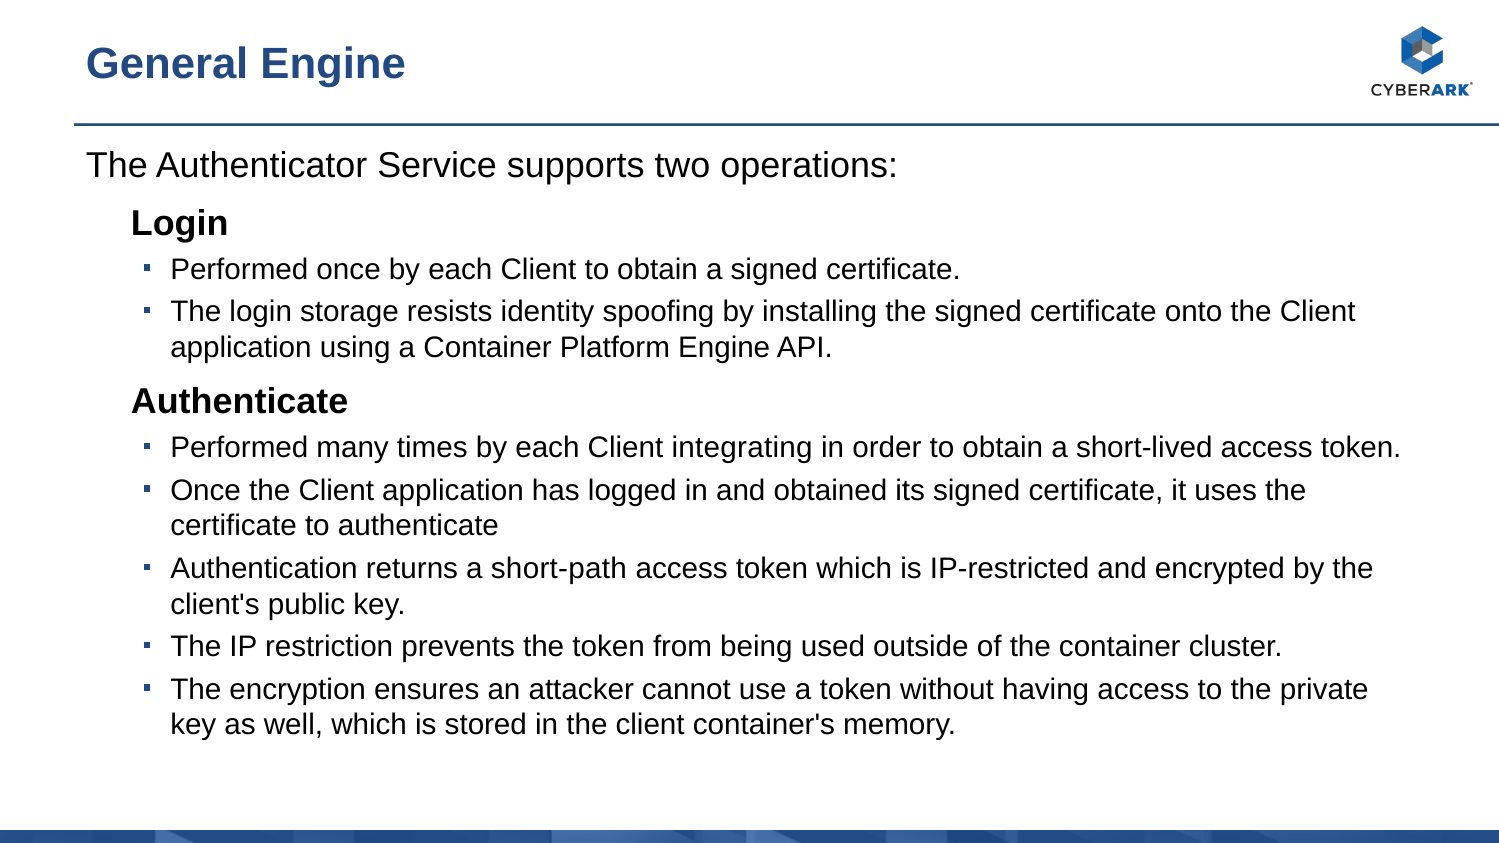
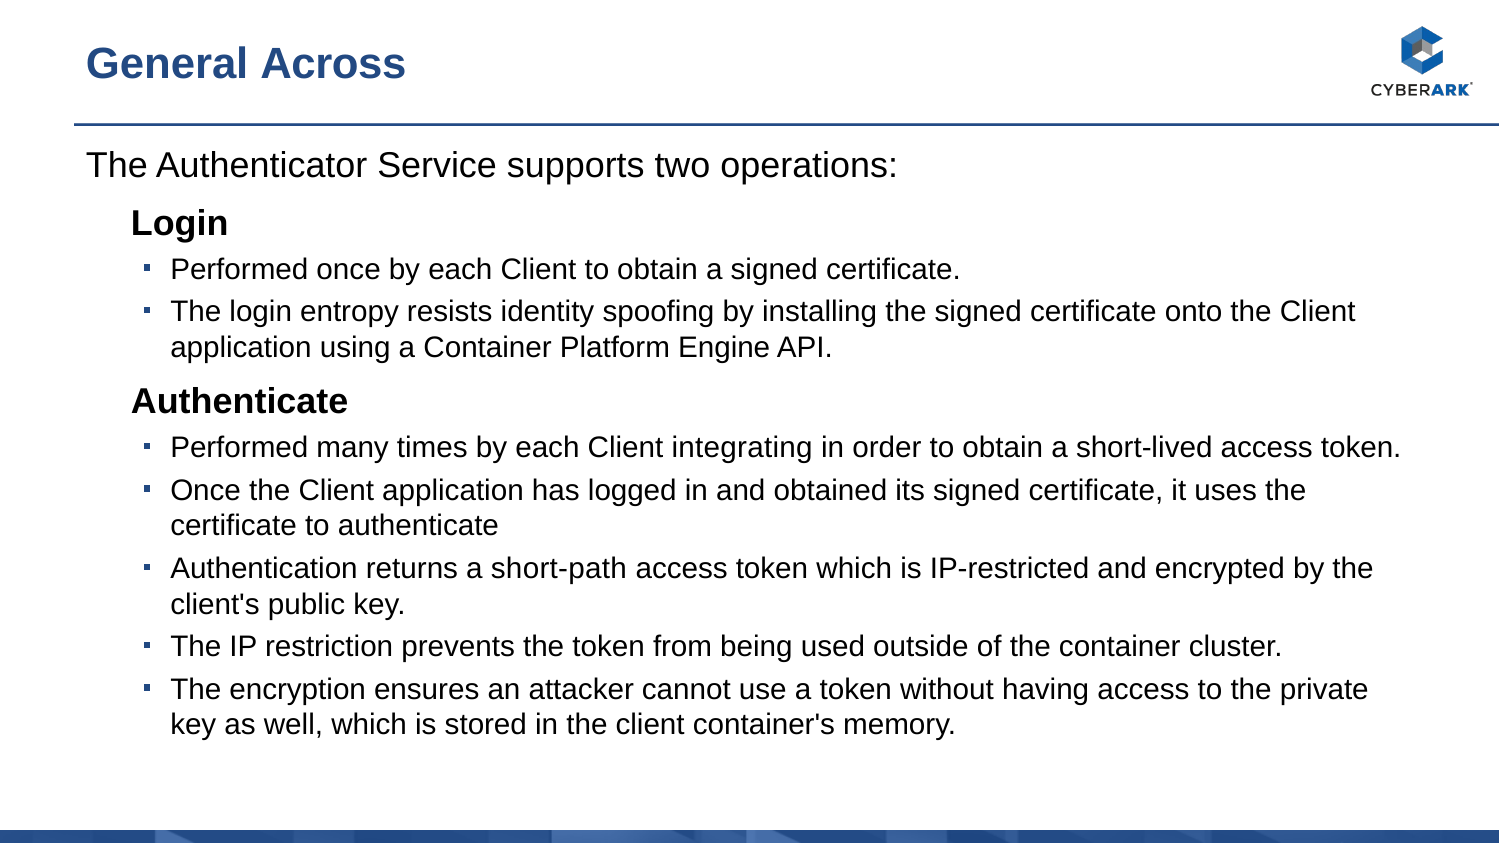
General Engine: Engine -> Across (333, 64)
storage: storage -> entropy (349, 312)
